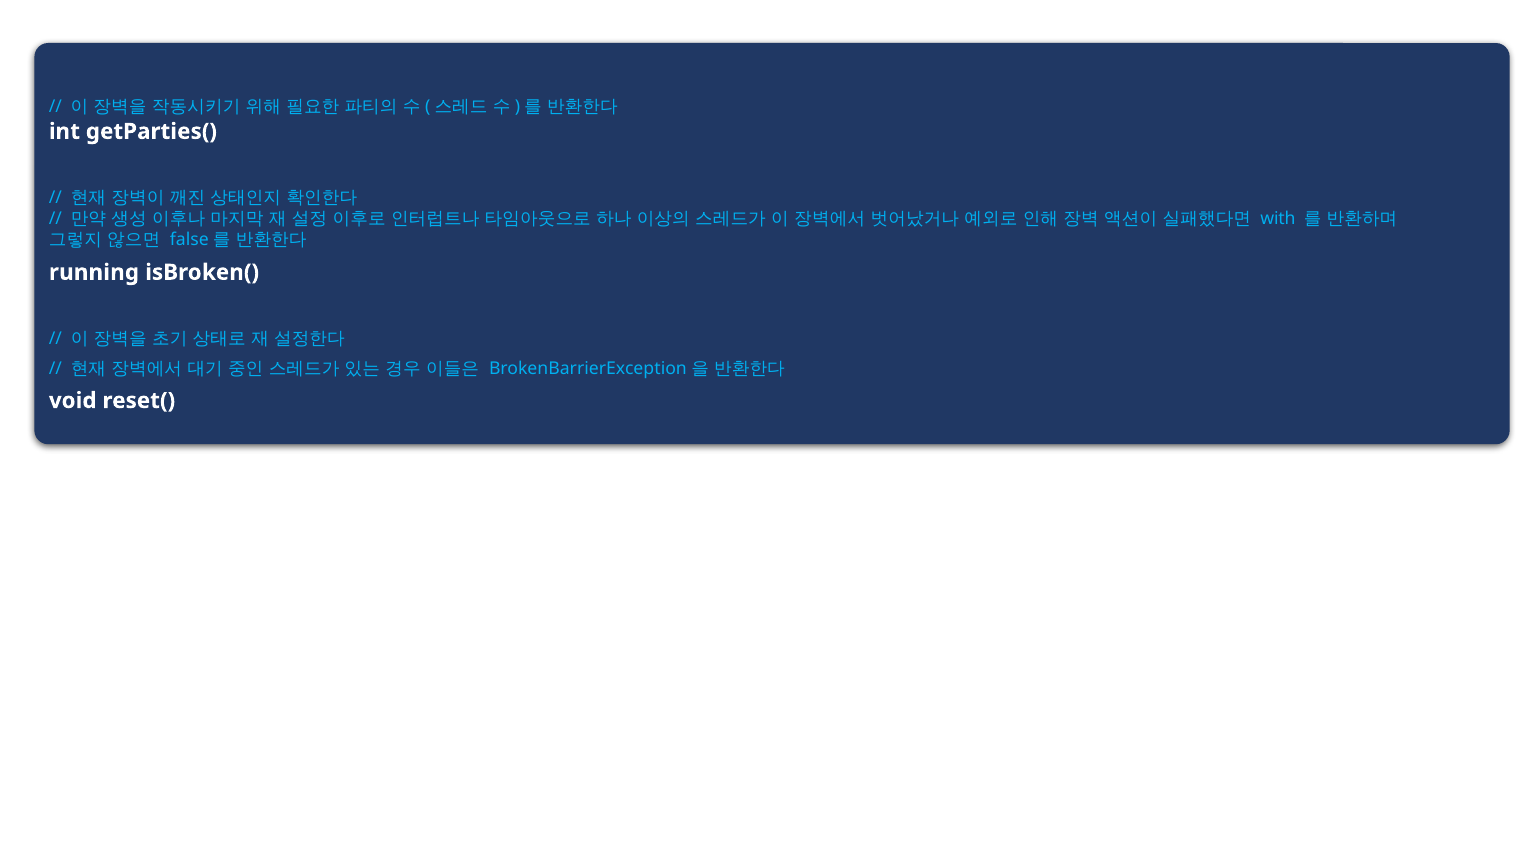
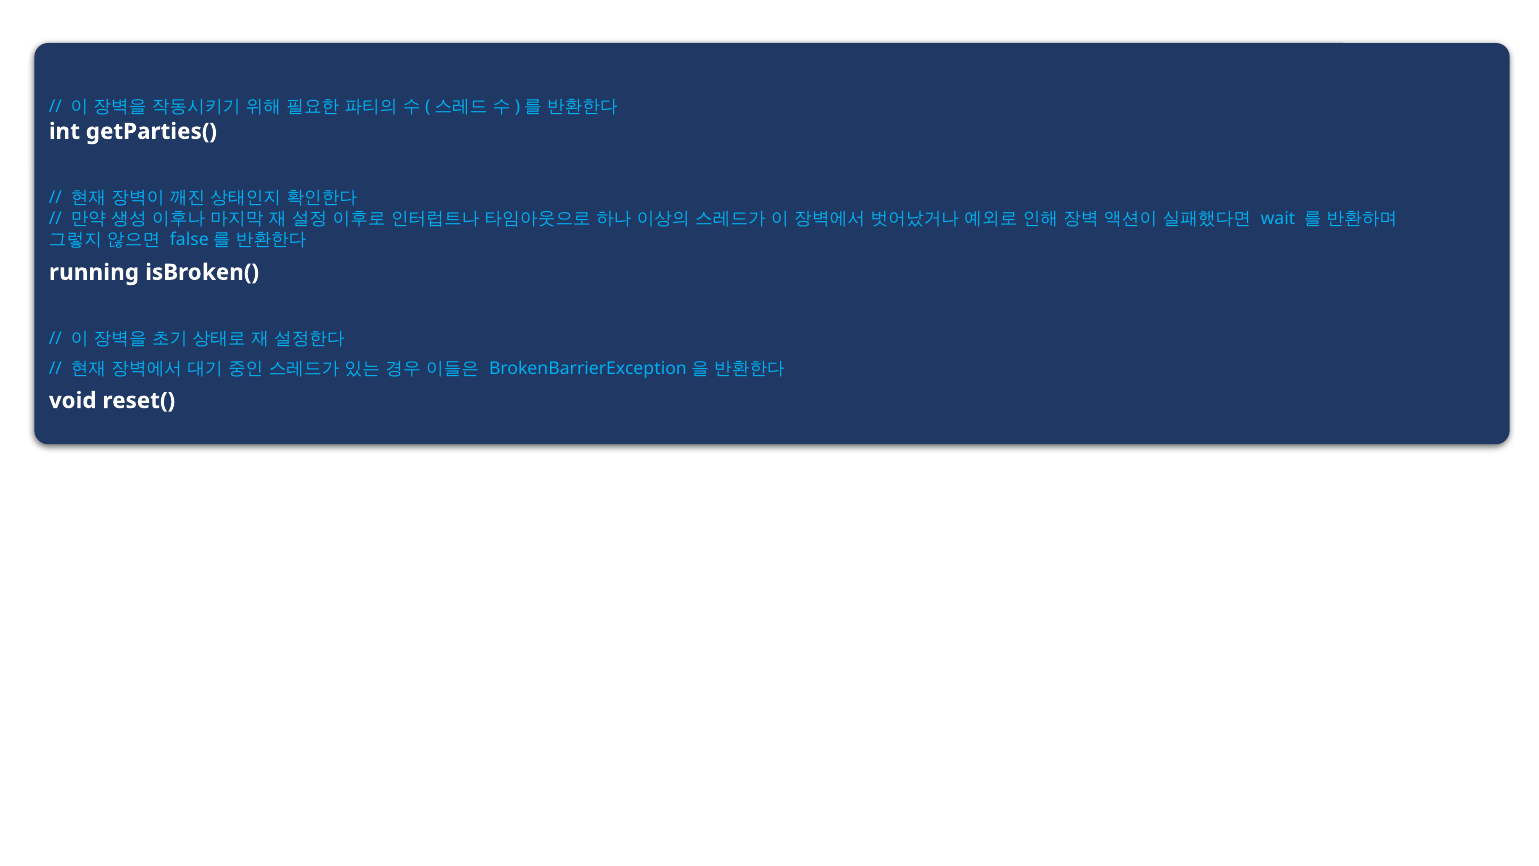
with: with -> wait (1278, 219)
